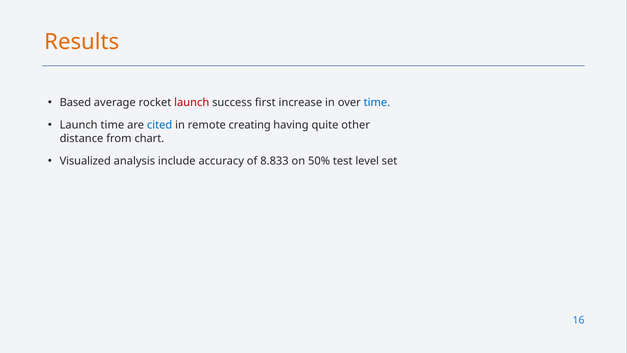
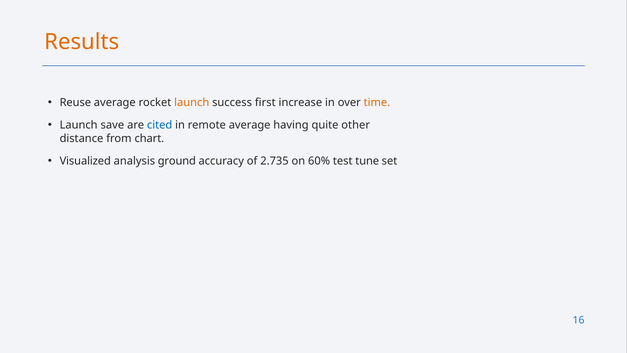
Based: Based -> Reuse (75, 103)
launch colour: red -> orange (192, 103)
time colour: blue -> orange (377, 103)
Launch time: time -> save (112, 125)
remote creating: creating -> average (250, 125)
include: include -> ground (177, 161)
8.833: 8.833 -> 2.735 (274, 161)
50%: 50% -> 60% (319, 161)
level: level -> tune (367, 161)
